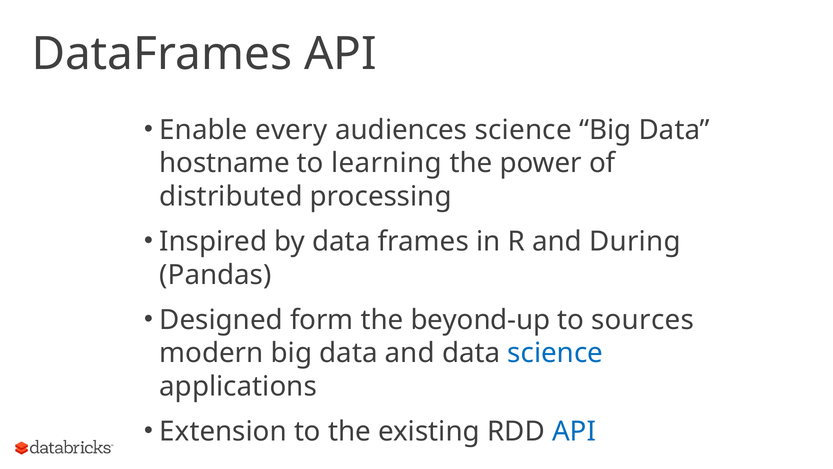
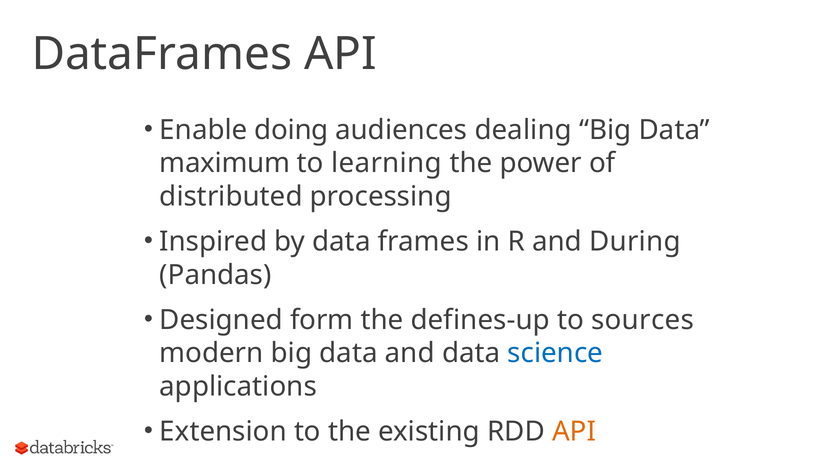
every: every -> doing (291, 130)
audiences science: science -> dealing (523, 130)
hostname: hostname -> maximum (225, 163)
beyond-up: beyond-up -> defines-up (480, 320)
API colour: blue -> orange (574, 431)
